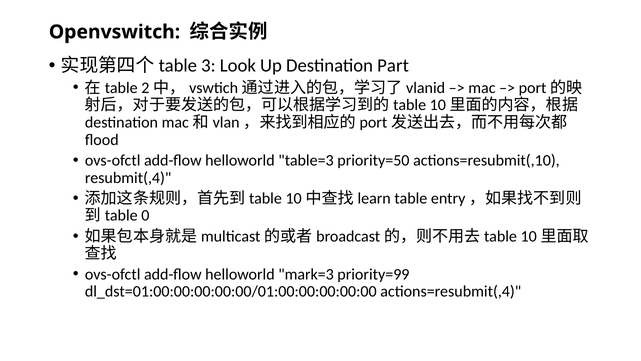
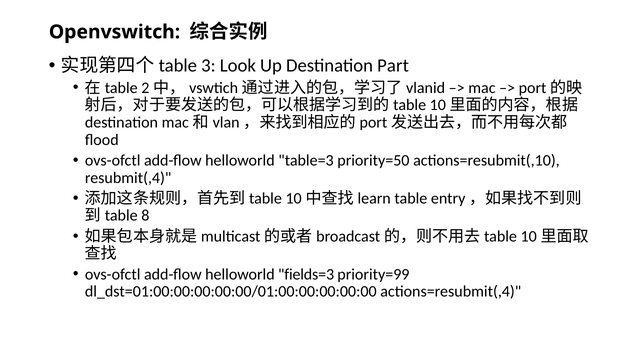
0: 0 -> 8 (145, 215)
mark=3: mark=3 -> fields=3 (306, 274)
